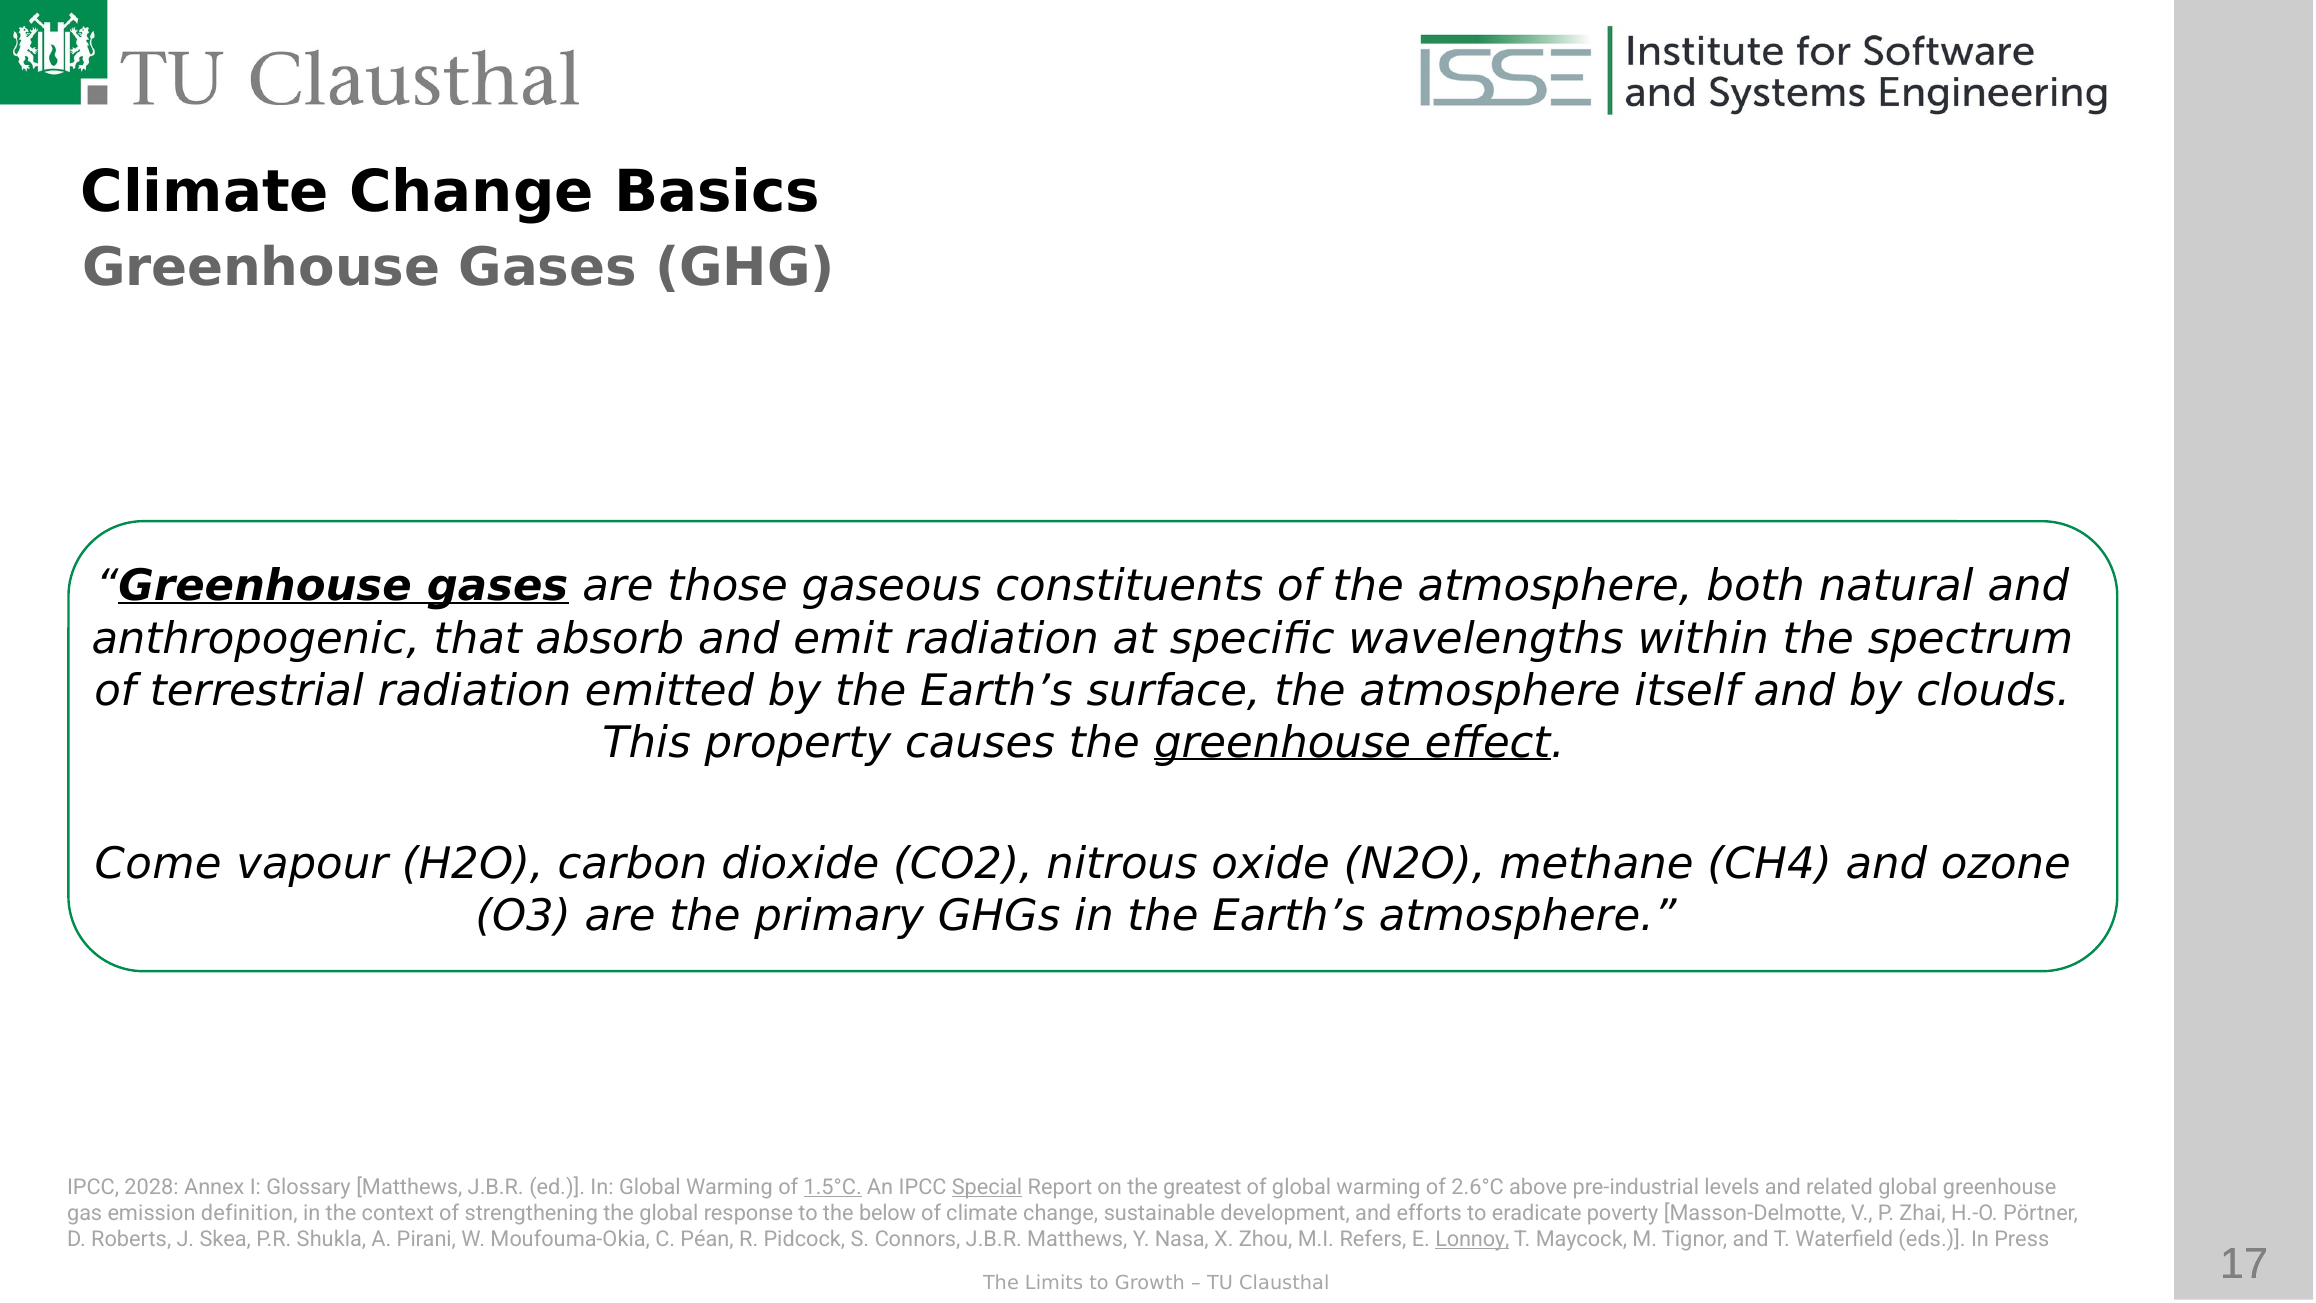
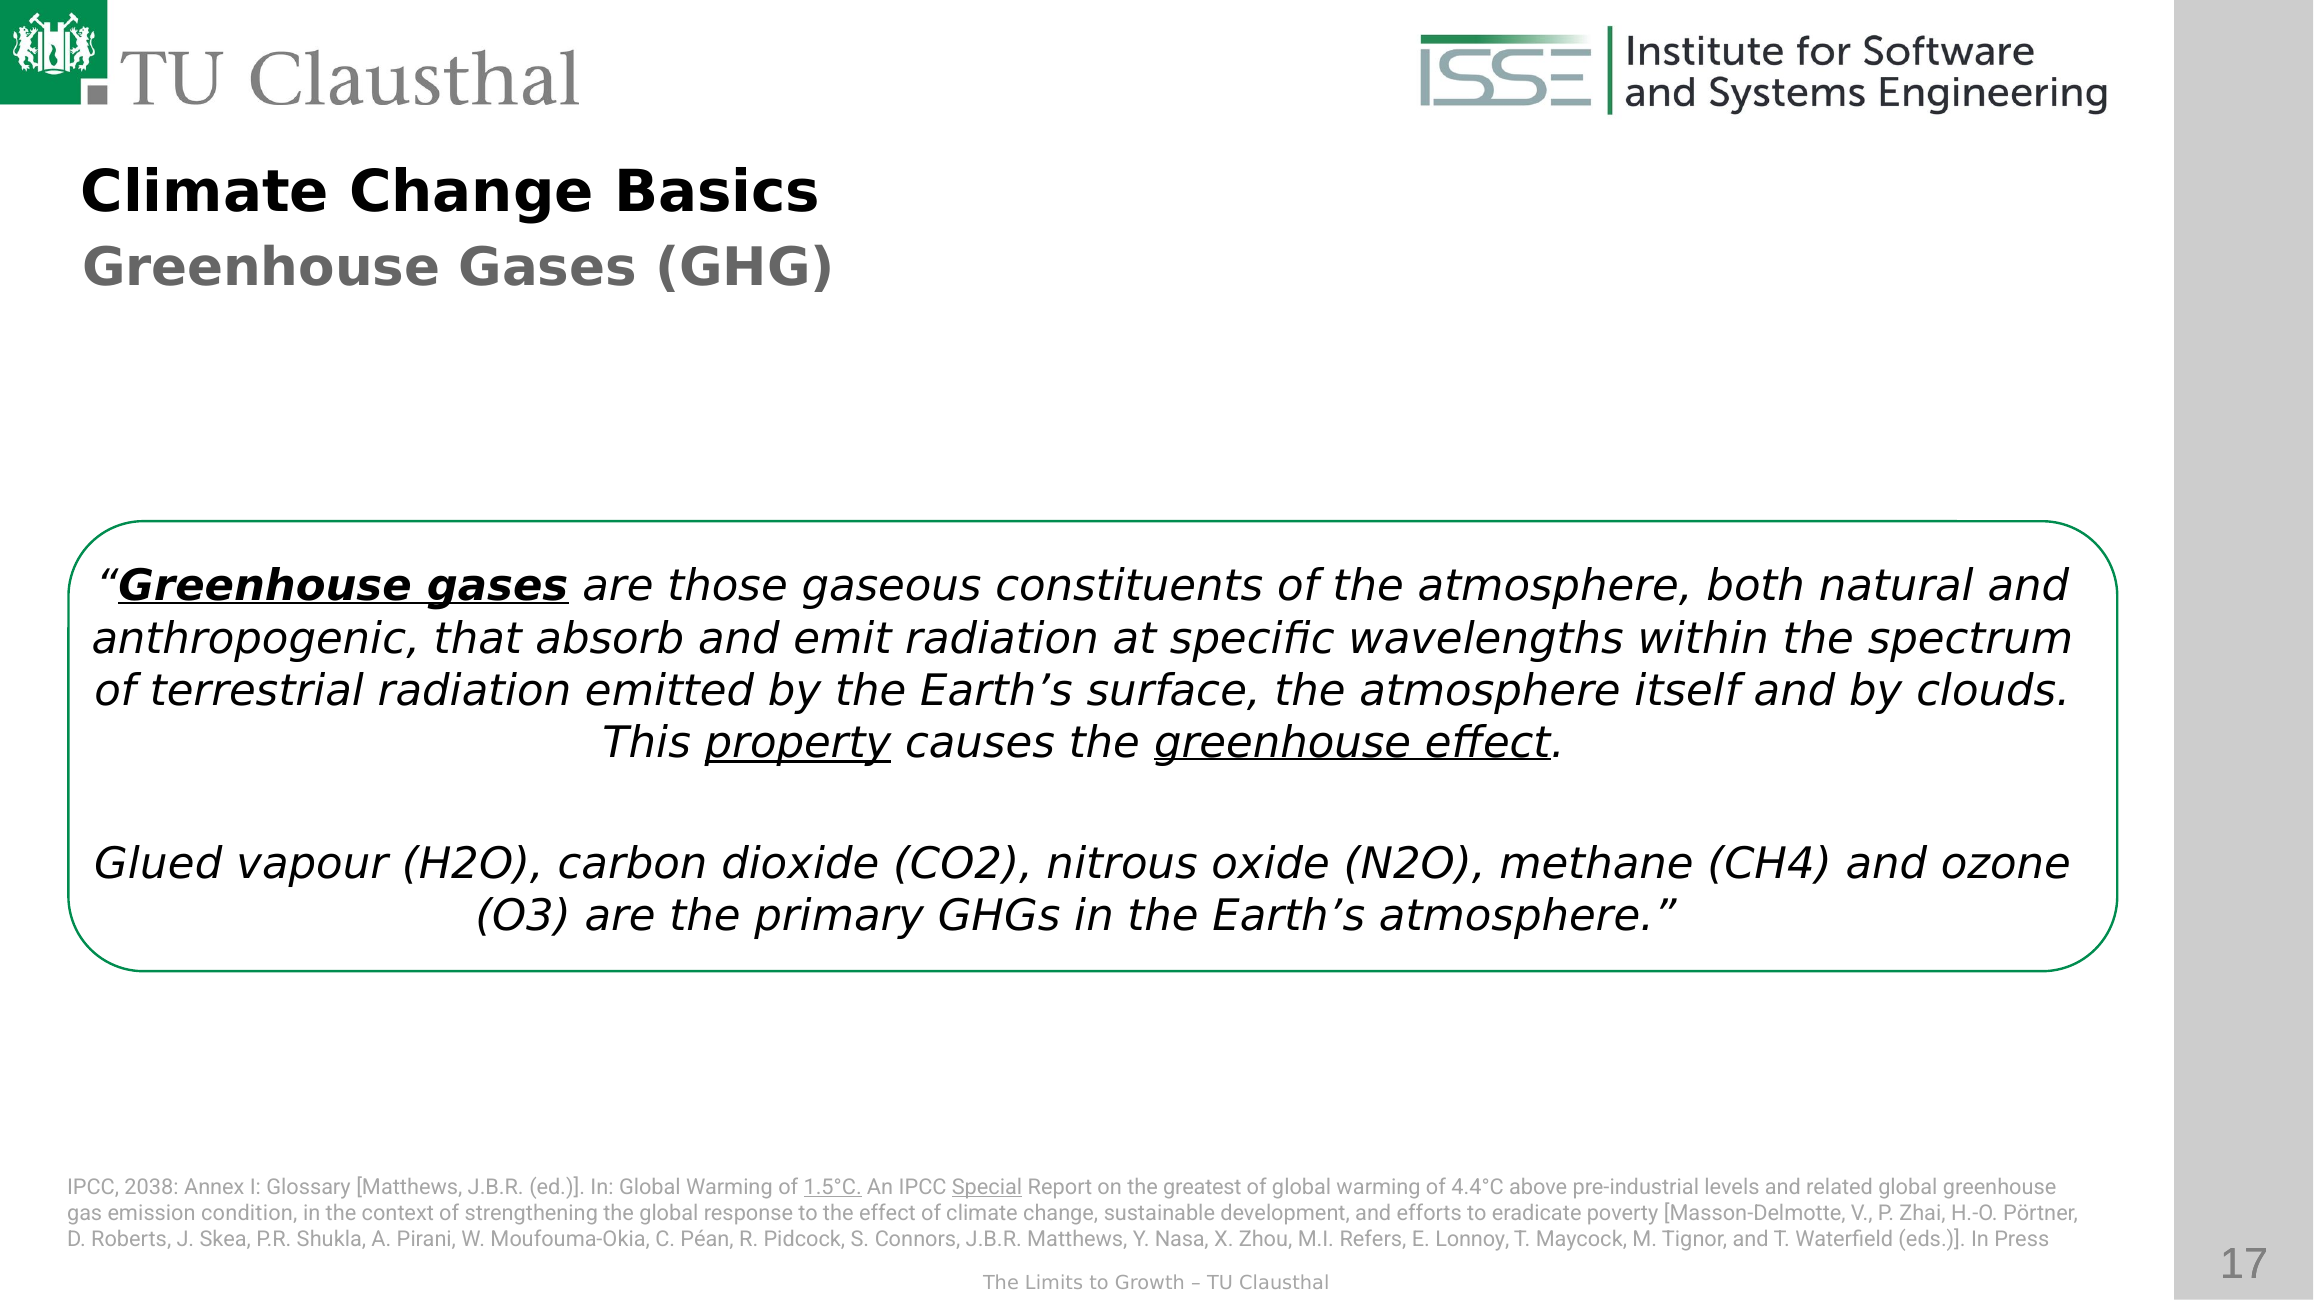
property underline: none -> present (798, 743)
Come: Come -> Glued (158, 864)
2028: 2028 -> 2038 (152, 1187)
2.6°C: 2.6°C -> 4.4°C (1478, 1187)
definition: definition -> condition (249, 1213)
the below: below -> effect (887, 1213)
Lonnoy underline: present -> none (1472, 1239)
